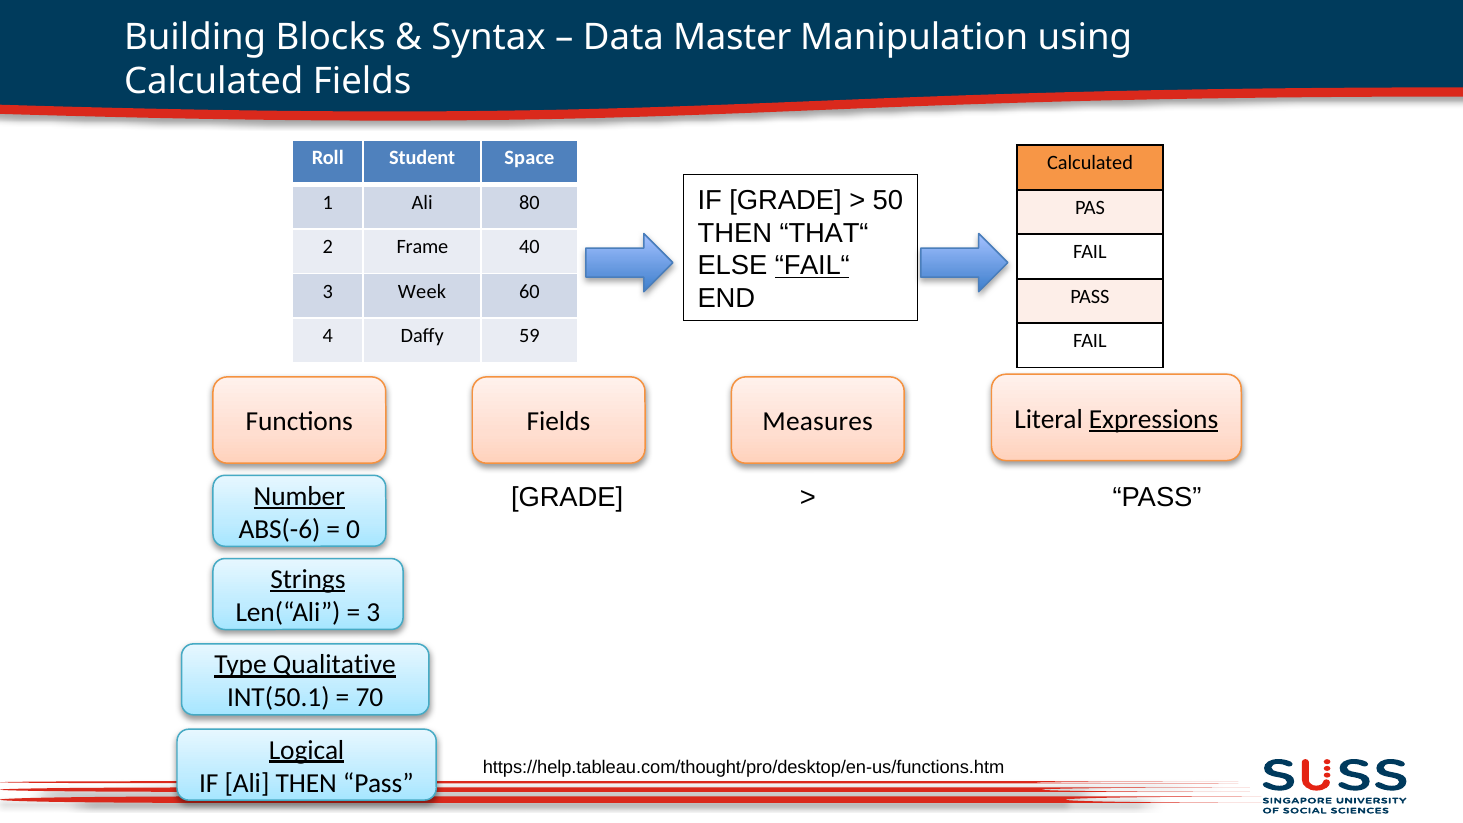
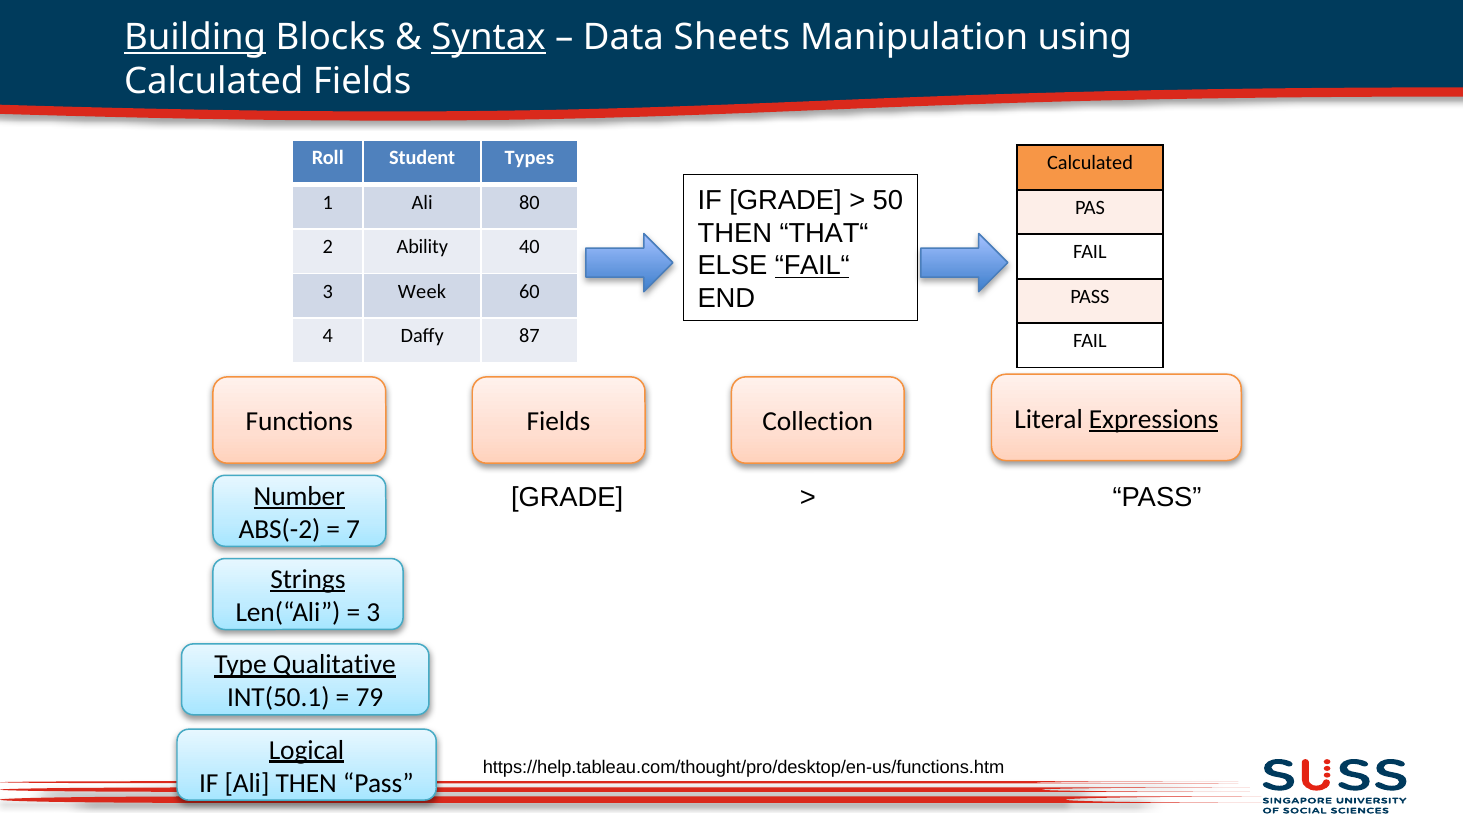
Building underline: none -> present (195, 37)
Syntax underline: none -> present (489, 37)
Master: Master -> Sheets (732, 37)
Space: Space -> Types (529, 158)
Frame: Frame -> Ability (422, 247)
59: 59 -> 87 (529, 336)
Measures: Measures -> Collection (818, 422)
ABS(-6: ABS(-6 -> ABS(-2 (279, 529)
0: 0 -> 7 (353, 529)
70: 70 -> 79 (369, 698)
